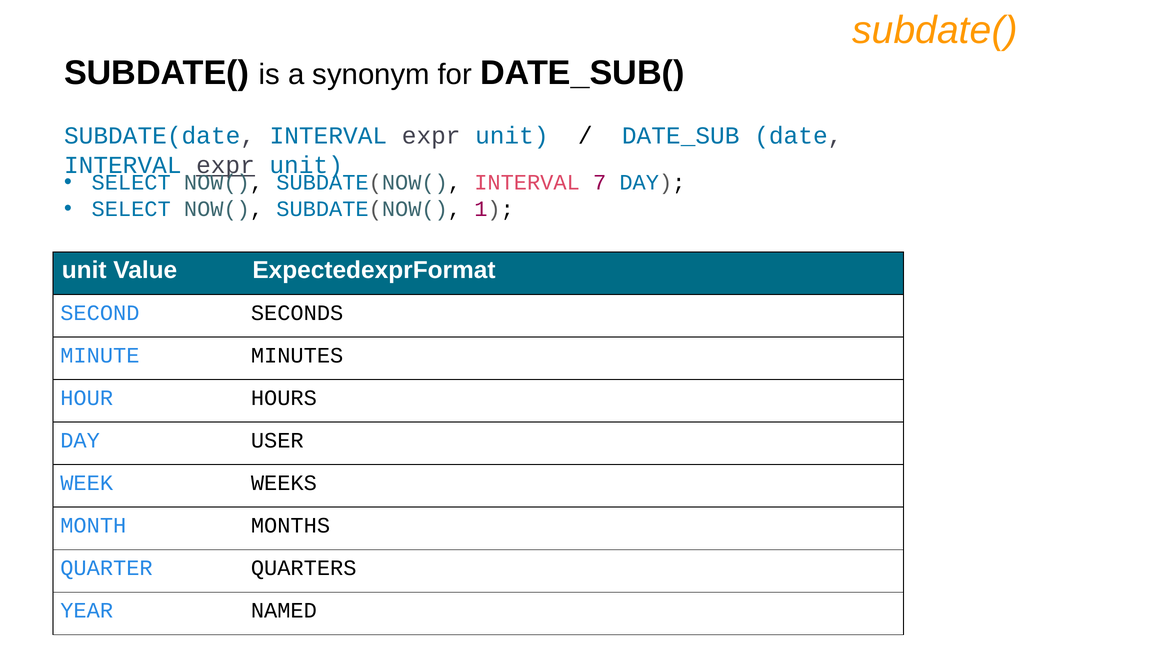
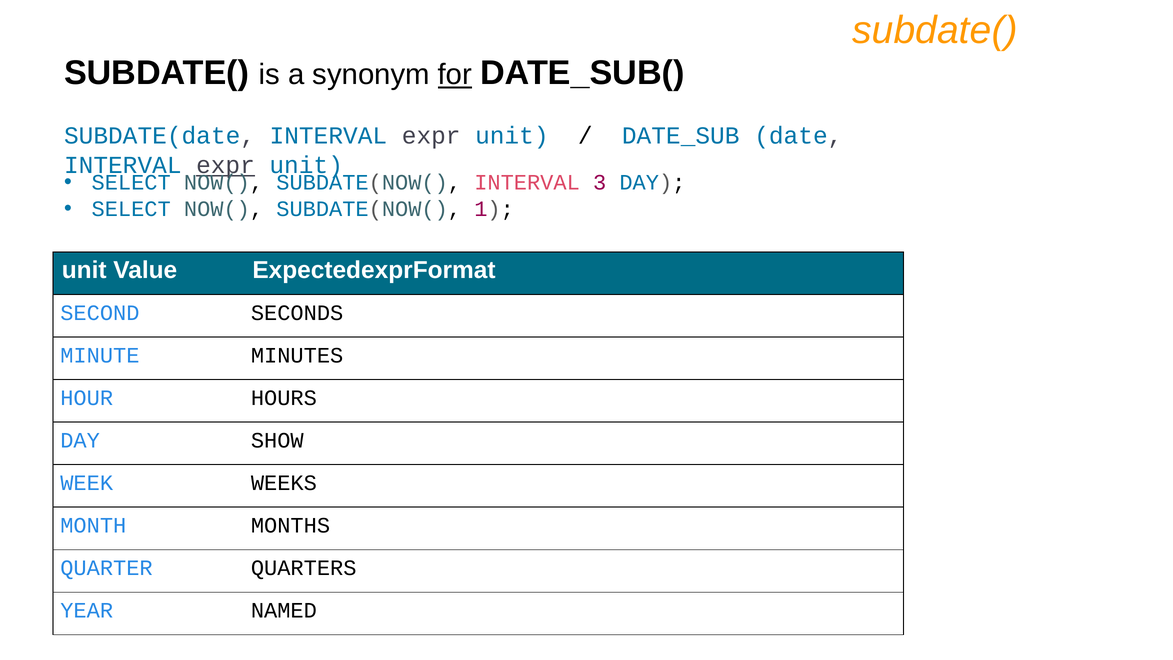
for underline: none -> present (455, 75)
7: 7 -> 3 (600, 183)
USER: USER -> SHOW (277, 440)
